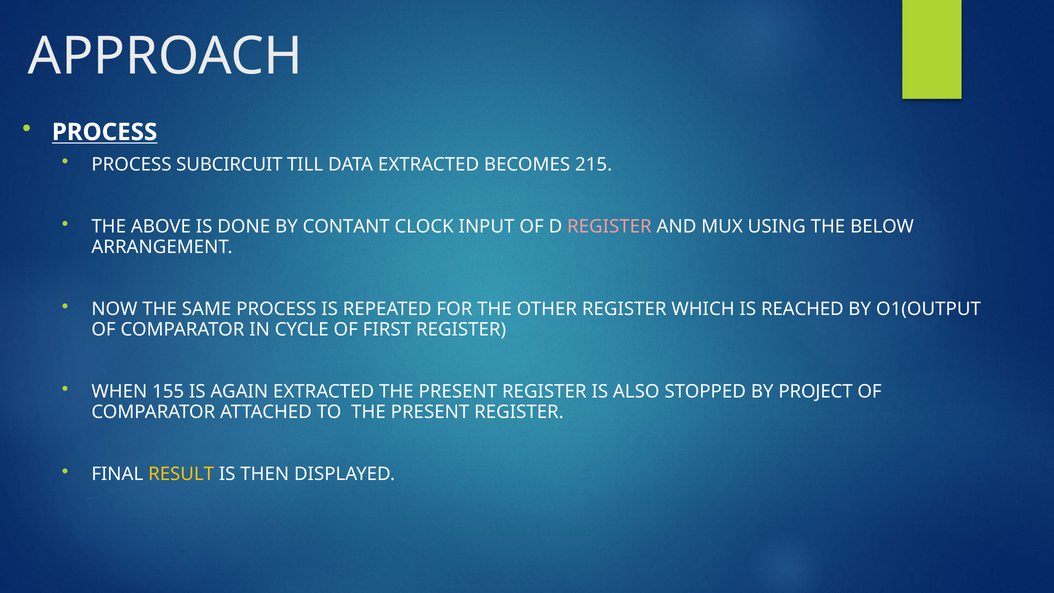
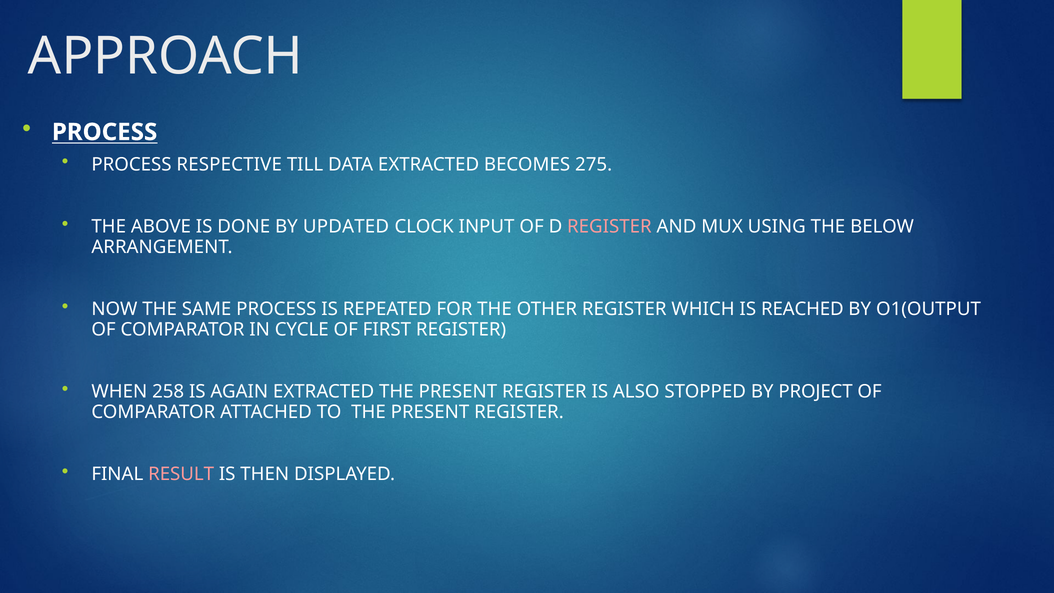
SUBCIRCUIT: SUBCIRCUIT -> RESPECTIVE (229, 164)
215: 215 -> 275 (594, 164)
CONTANT: CONTANT -> UPDATED (346, 227)
155: 155 -> 258 (168, 392)
RESULT colour: yellow -> pink (181, 474)
